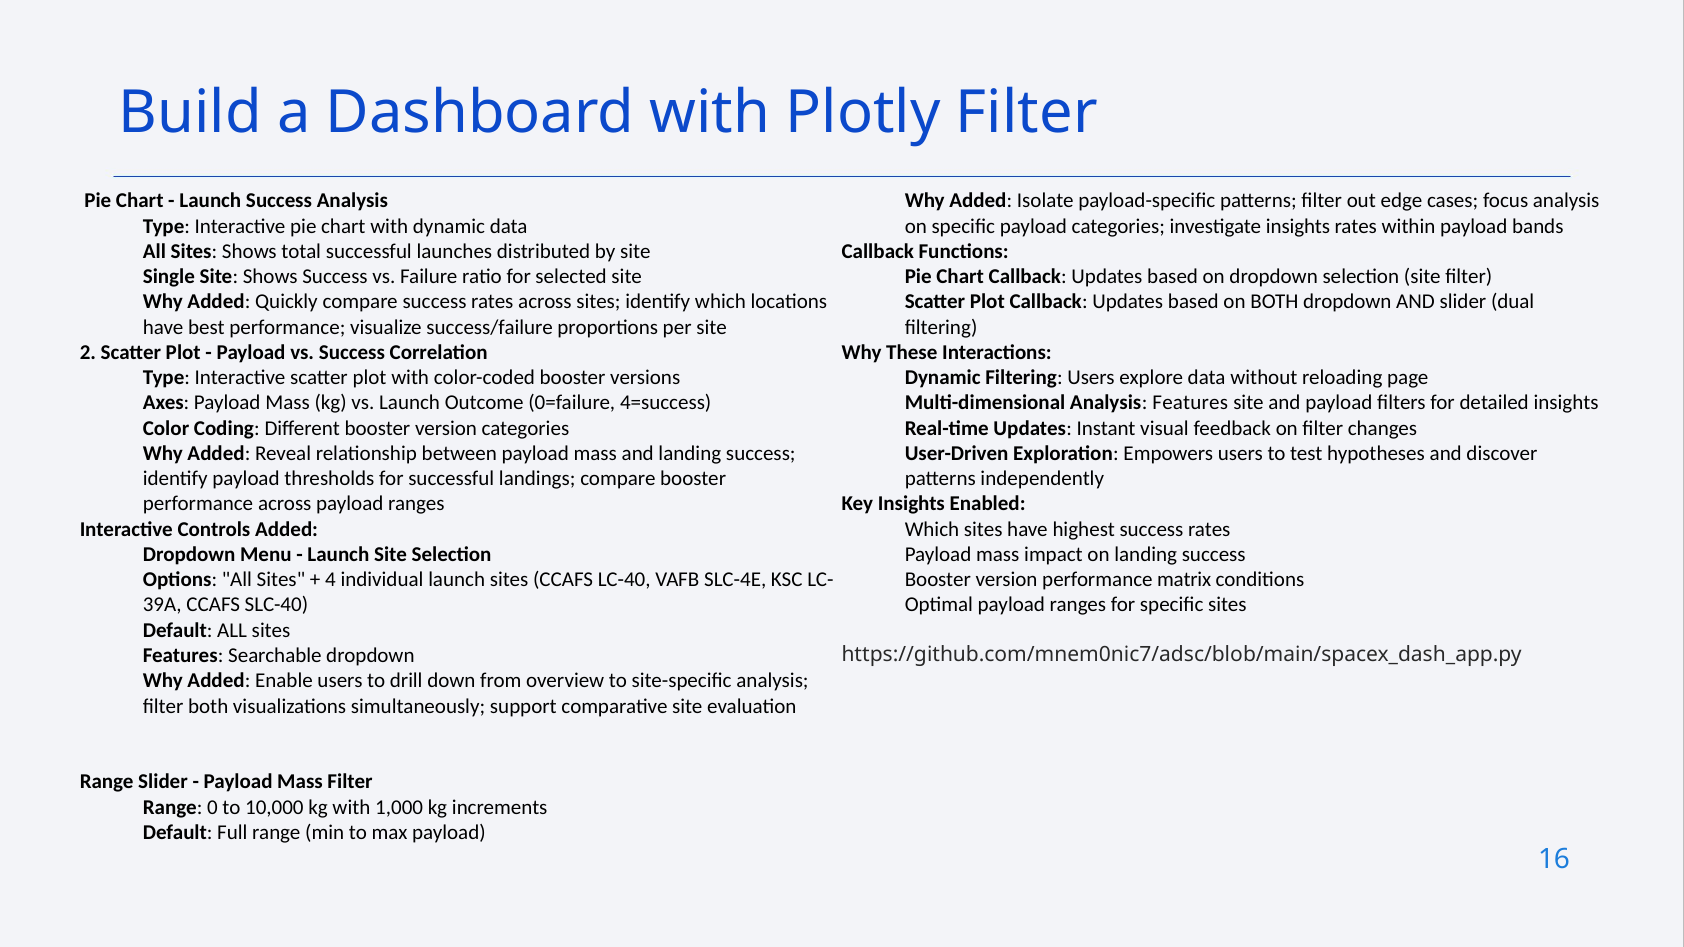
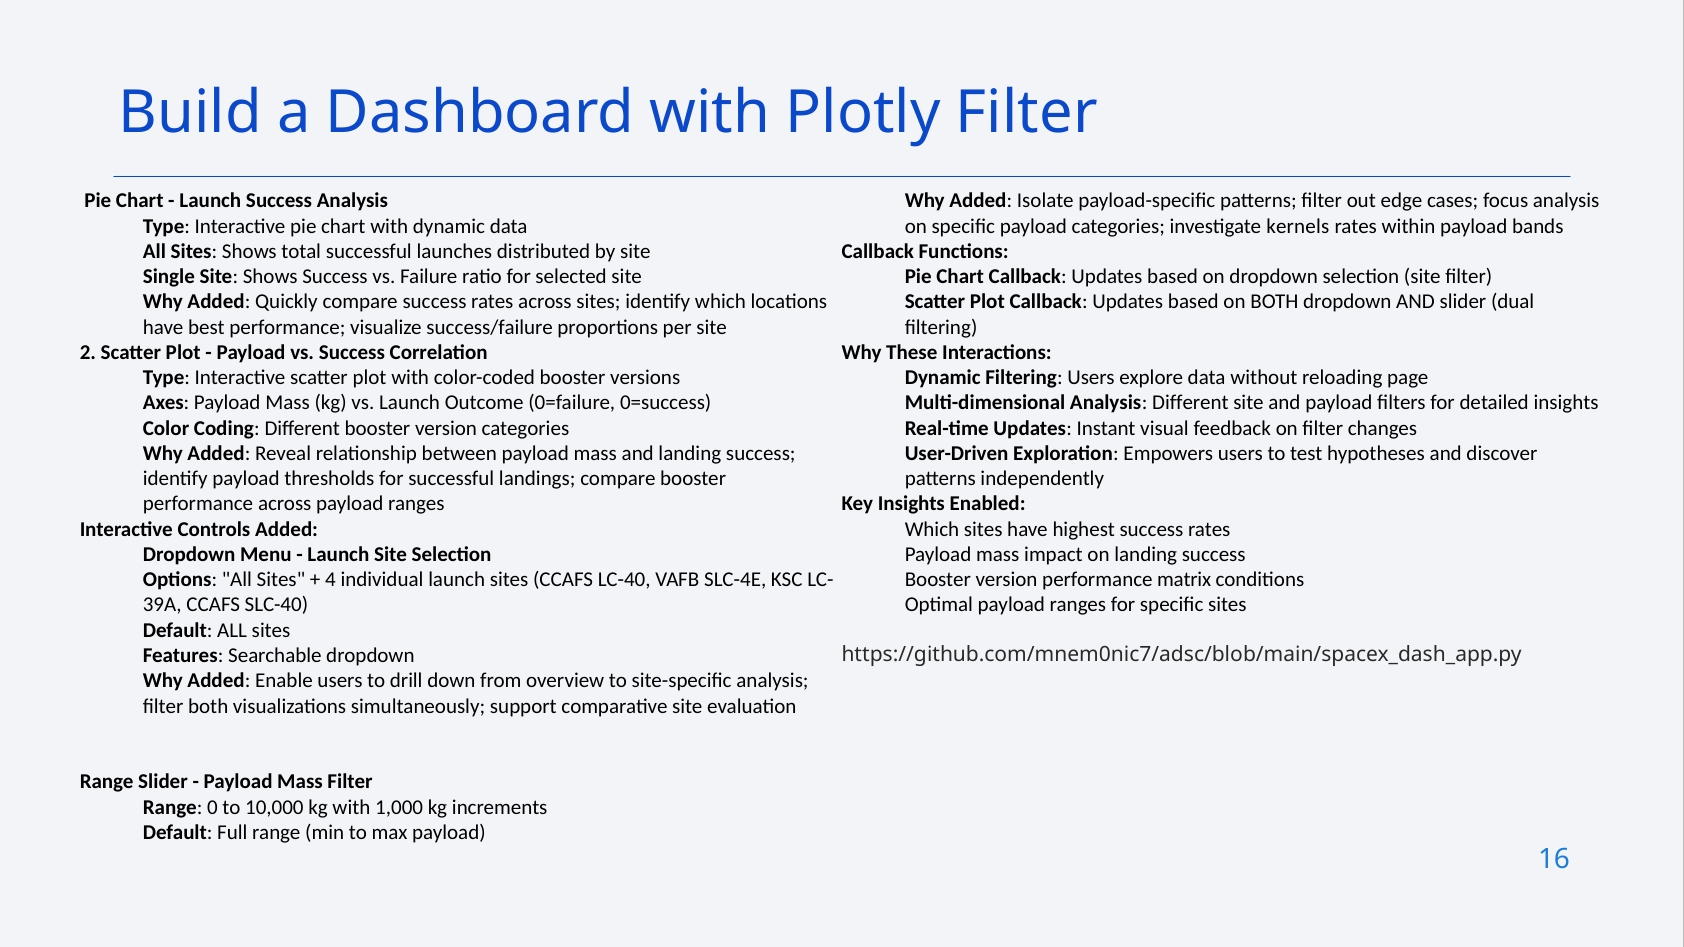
investigate insights: insights -> kernels (1298, 226)
4=success: 4=success -> 0=success (666, 403)
Analysis Features: Features -> Different (1190, 403)
